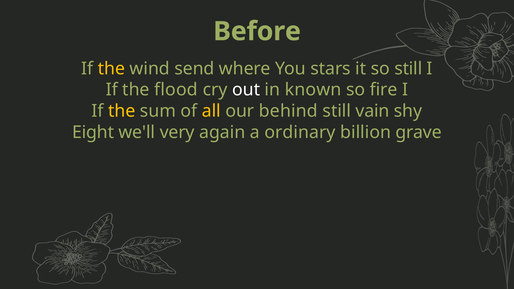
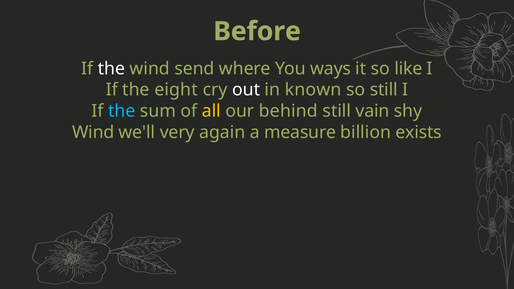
the colour: yellow -> white (111, 69)
stars: stars -> ways (331, 69)
so still: still -> like (408, 69)
flood: flood -> eight (176, 90)
so fire: fire -> still (384, 90)
the colour: yellow -> light blue (122, 111)
Eight: Eight -> Wind (93, 132)
ordinary: ordinary -> measure (300, 132)
grave: grave -> exists (419, 132)
